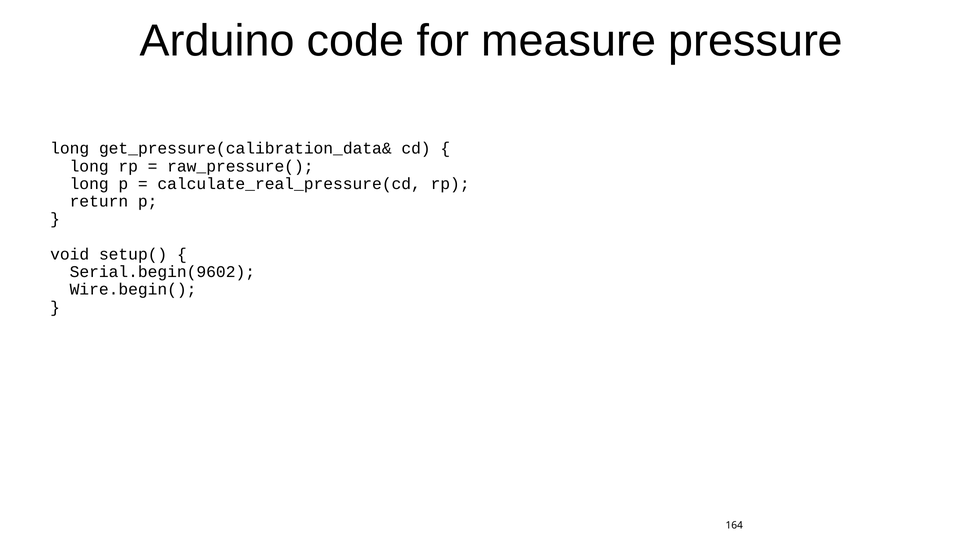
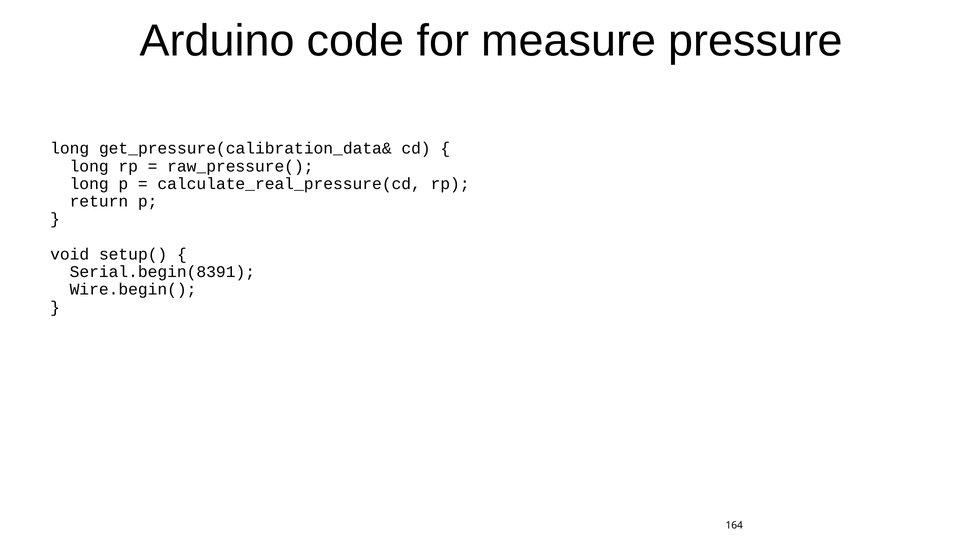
Serial.begin(9602: Serial.begin(9602 -> Serial.begin(8391 (162, 272)
